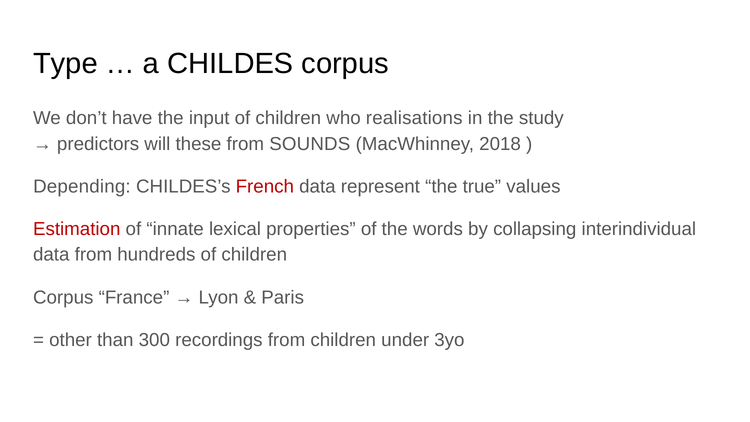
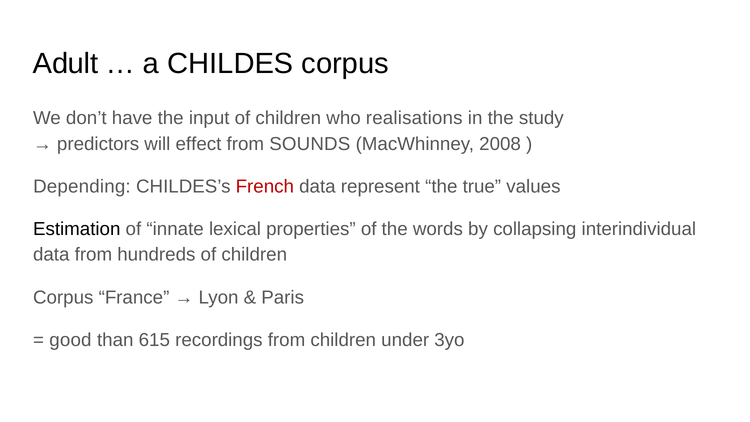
Type: Type -> Adult (66, 64)
these: these -> effect (198, 144)
2018: 2018 -> 2008 (500, 144)
Estimation colour: red -> black (77, 229)
other: other -> good (70, 340)
300: 300 -> 615 (154, 340)
